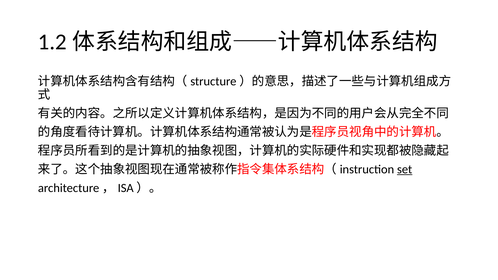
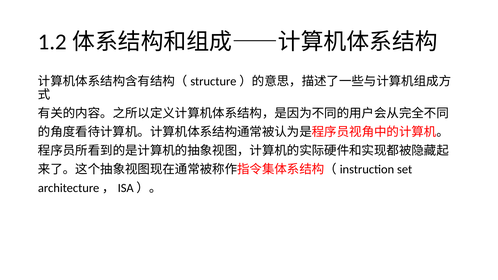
set underline: present -> none (405, 169)
